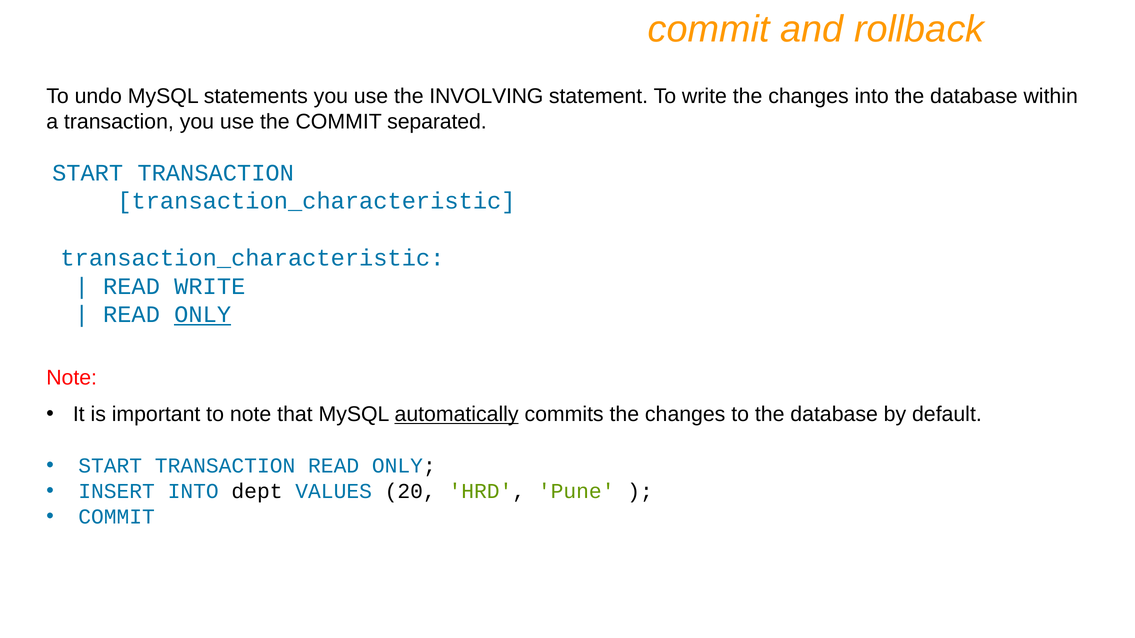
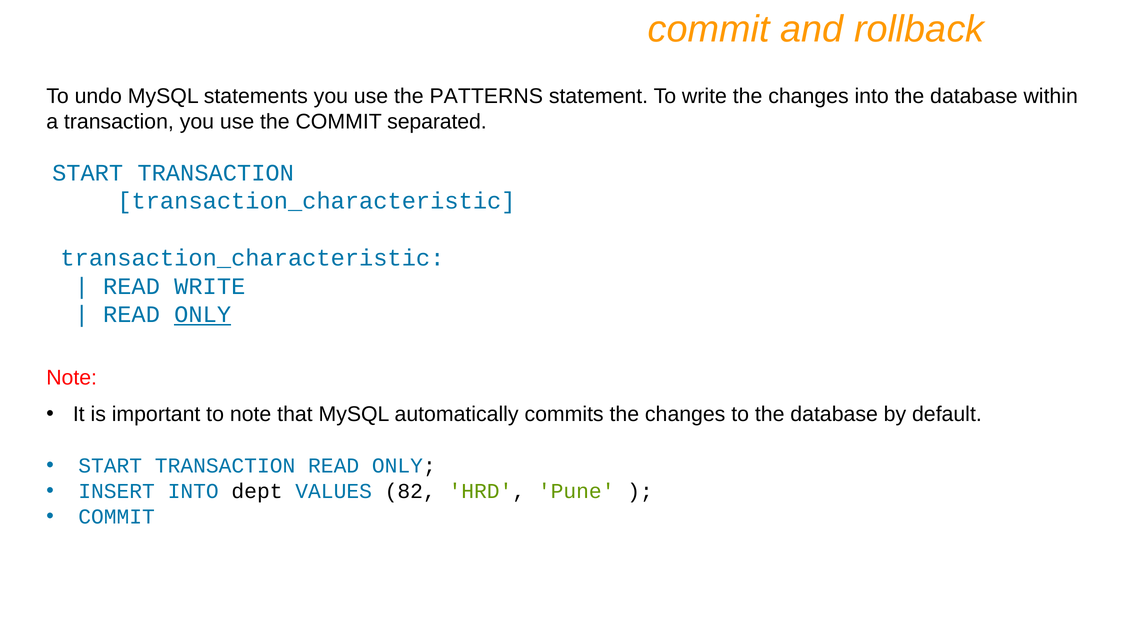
INVOLVING: INVOLVING -> PATTERNS (486, 96)
automatically underline: present -> none (457, 415)
20: 20 -> 82 (410, 492)
